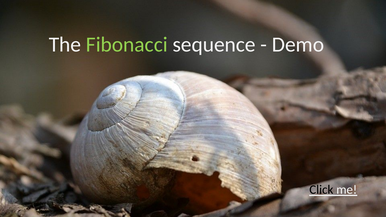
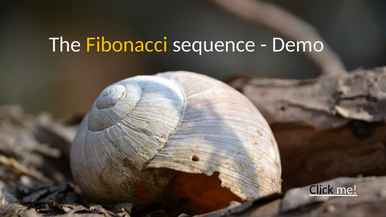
Fibonacci colour: light green -> yellow (127, 45)
